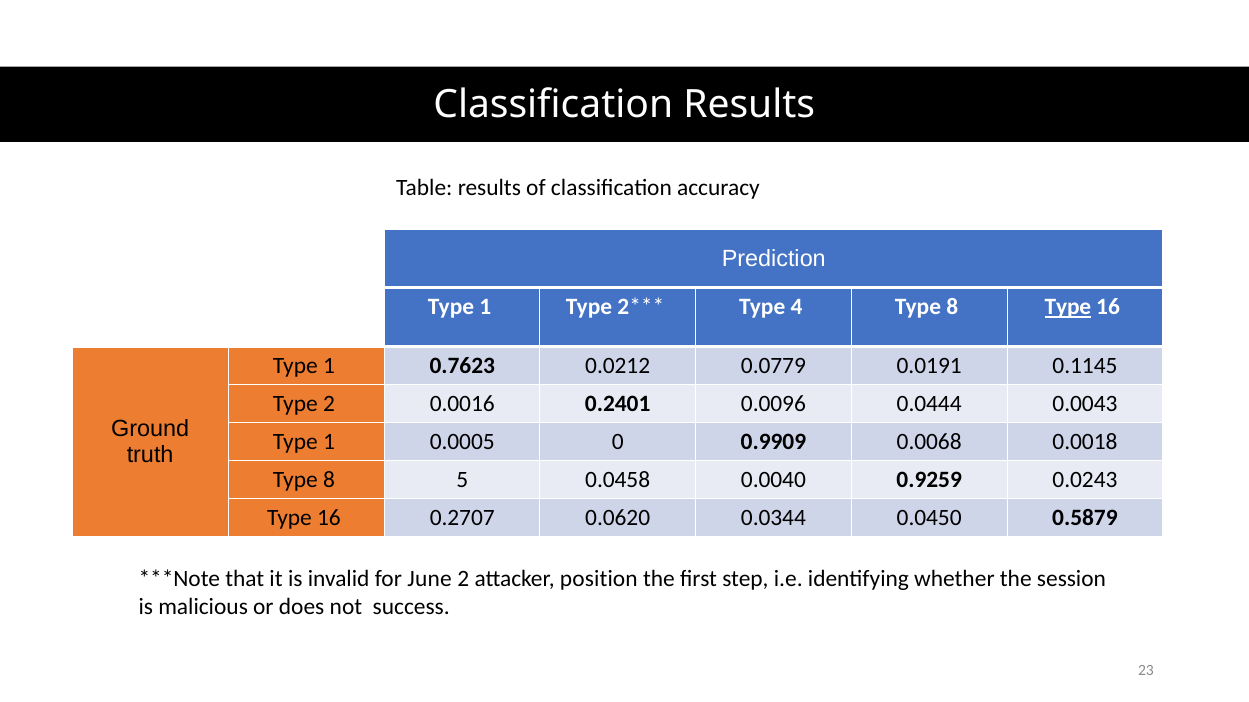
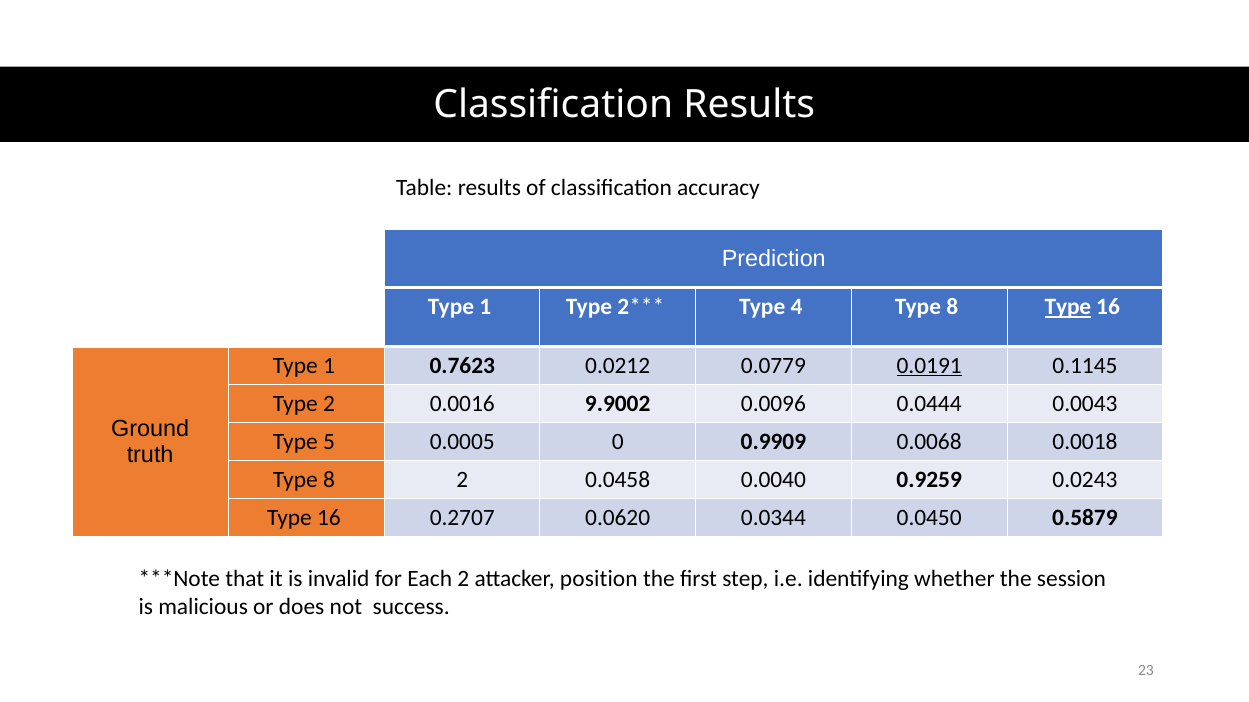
0.0191 underline: none -> present (929, 366)
0.2401: 0.2401 -> 9.9002 (618, 404)
1: 1 -> 5 (329, 442)
8 5: 5 -> 2 (462, 480)
June: June -> Each (430, 579)
